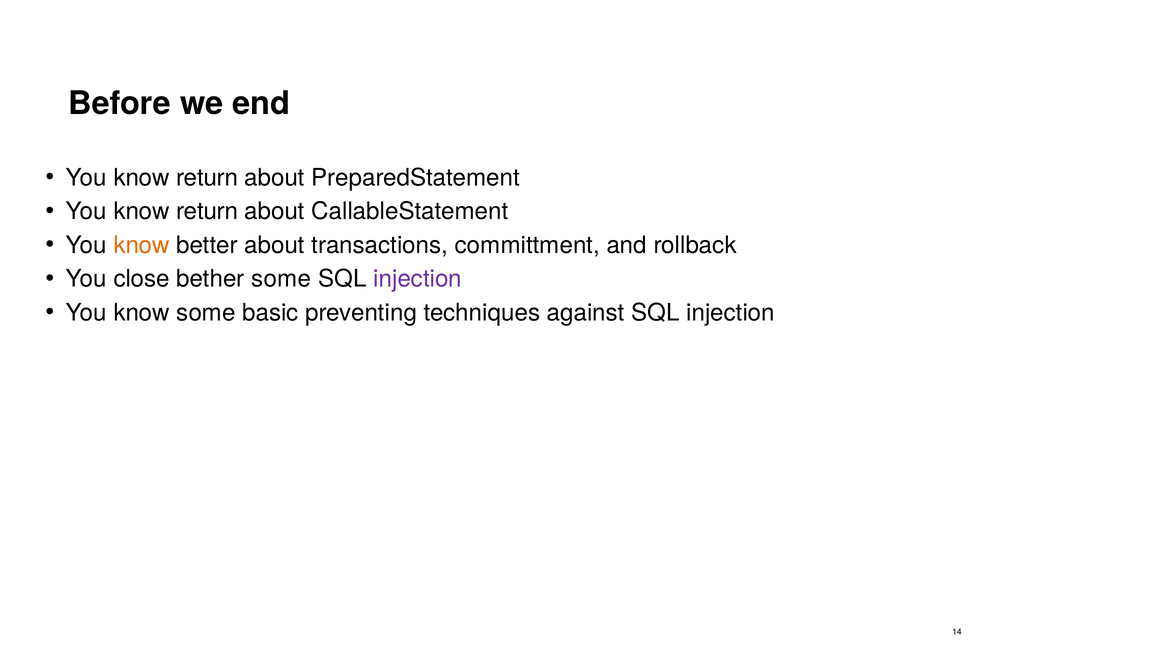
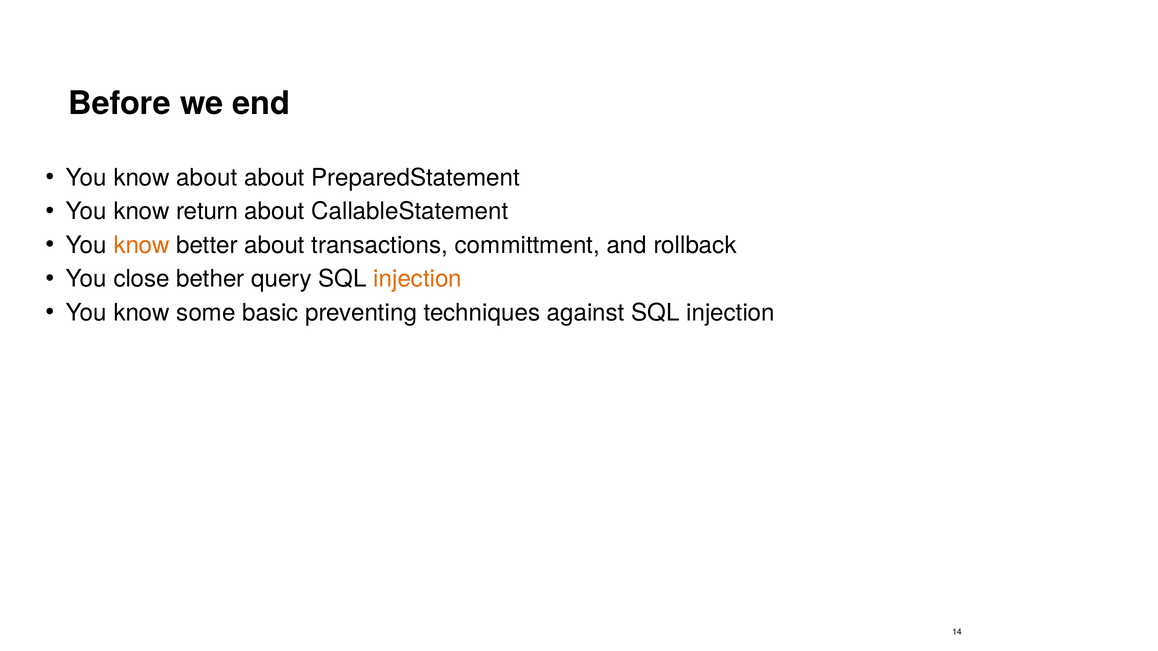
return: return -> about (207, 178)
bether some: some -> query (281, 279)
injection colour: purple -> orange (418, 279)
